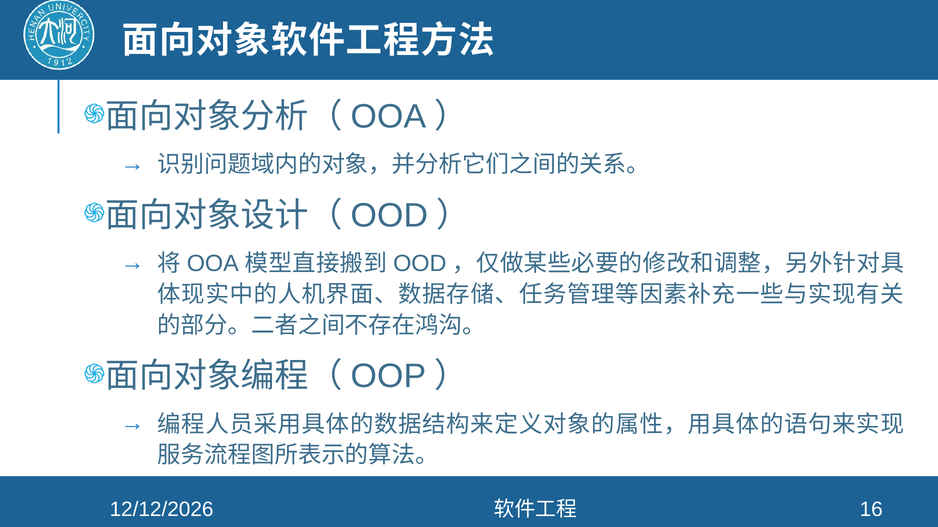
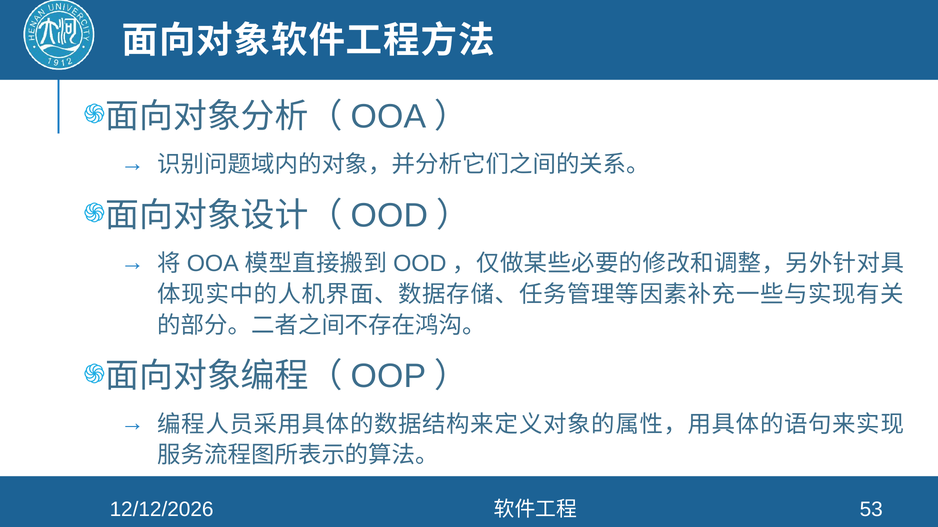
16: 16 -> 53 (871, 510)
